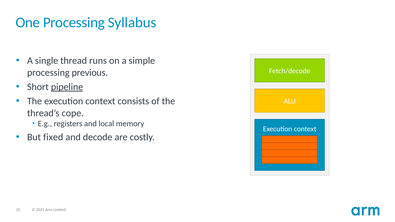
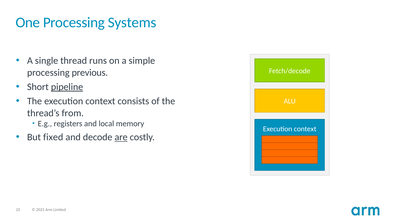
Syllabus: Syllabus -> Systems (132, 23)
cope: cope -> from (73, 113)
are underline: none -> present (121, 137)
